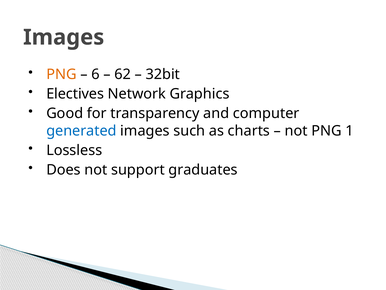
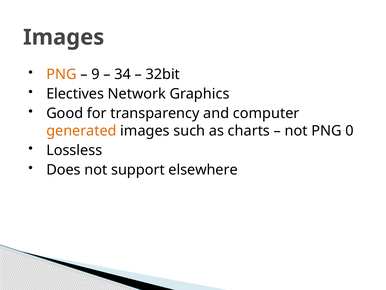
6: 6 -> 9 (95, 74)
62: 62 -> 34 (123, 74)
generated colour: blue -> orange (81, 131)
1: 1 -> 0 (350, 131)
graduates: graduates -> elsewhere (203, 170)
